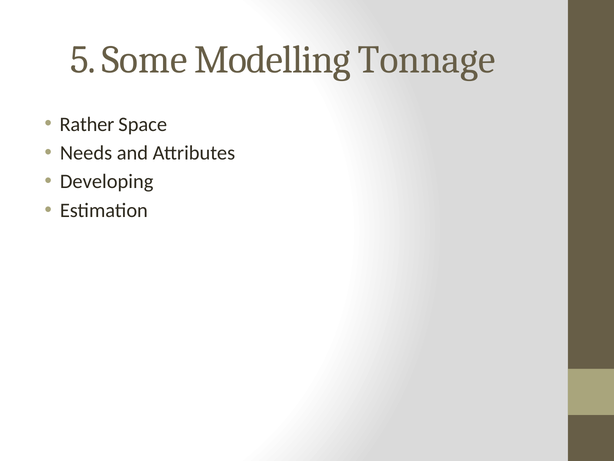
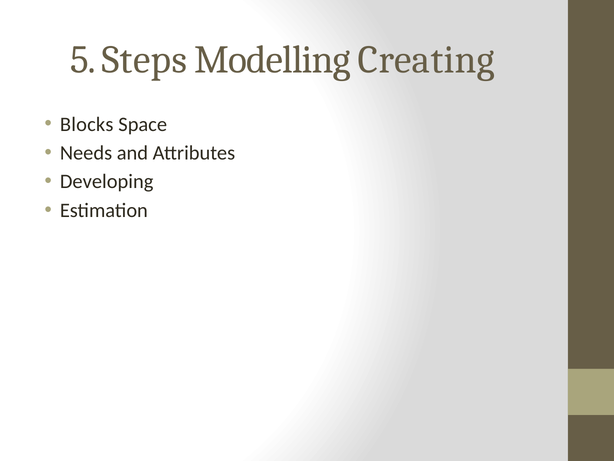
Some: Some -> Steps (144, 60)
Tonnage: Tonnage -> Creating (426, 60)
Rather: Rather -> Blocks (87, 124)
